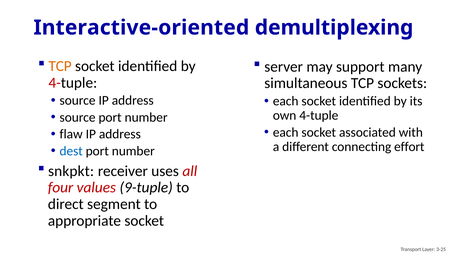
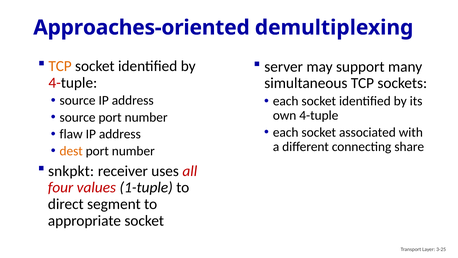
Interactive-oriented: Interactive-oriented -> Approaches-oriented (142, 28)
effort: effort -> share (409, 147)
dest colour: blue -> orange (71, 151)
9-tuple: 9-tuple -> 1-tuple (146, 187)
